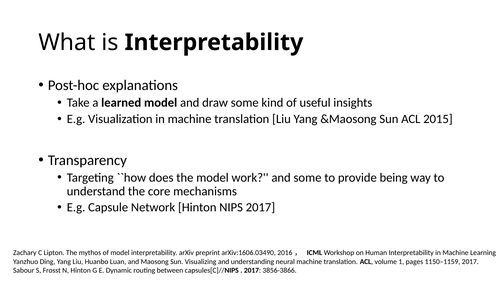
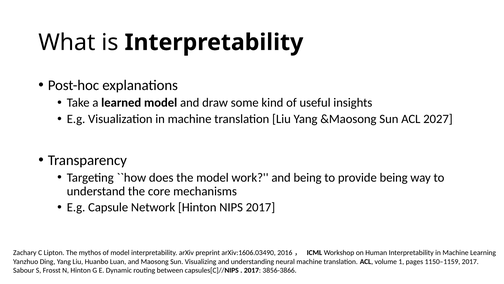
2015: 2015 -> 2027 (438, 119)
and some: some -> being (308, 177)
